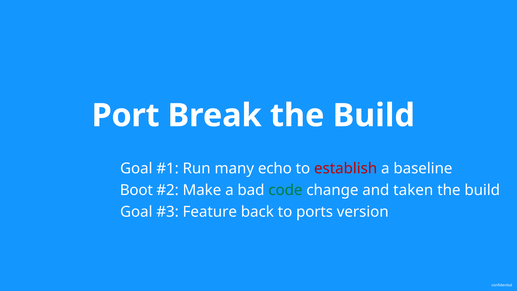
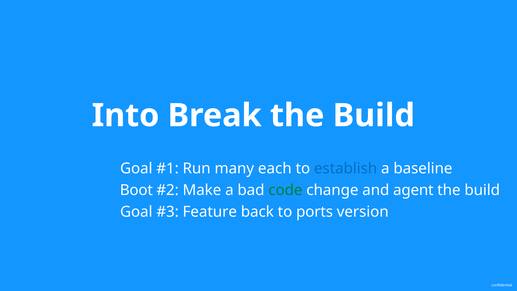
Port: Port -> Into (125, 115)
echo: echo -> each (275, 168)
establish colour: red -> blue (346, 168)
taken: taken -> agent (413, 190)
